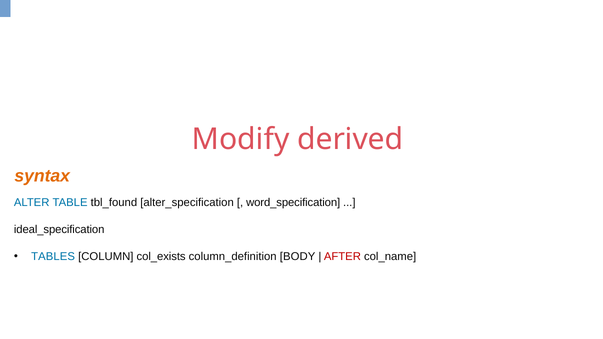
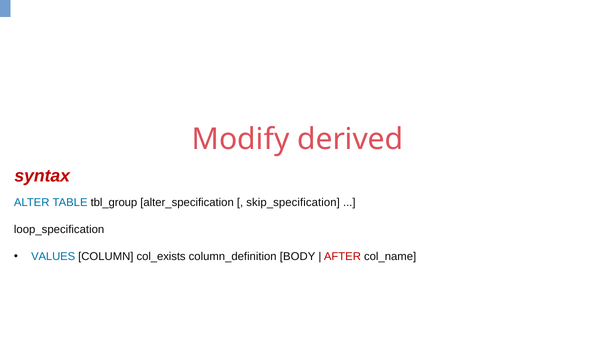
syntax colour: orange -> red (42, 176)
tbl_found: tbl_found -> tbl_group (114, 202)
word_specification: word_specification -> skip_specification (293, 202)
ideal_specification: ideal_specification -> loop_specification (59, 230)
TABLES: TABLES -> VALUES (53, 257)
